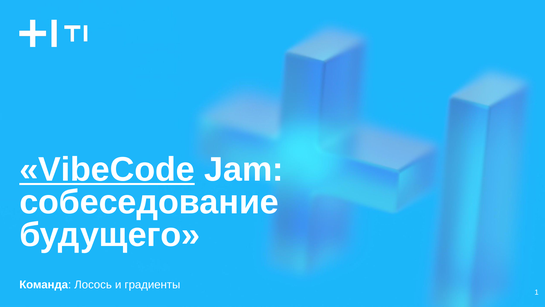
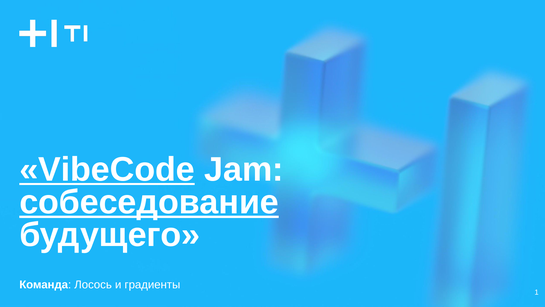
собеседование underline: none -> present (149, 202)
